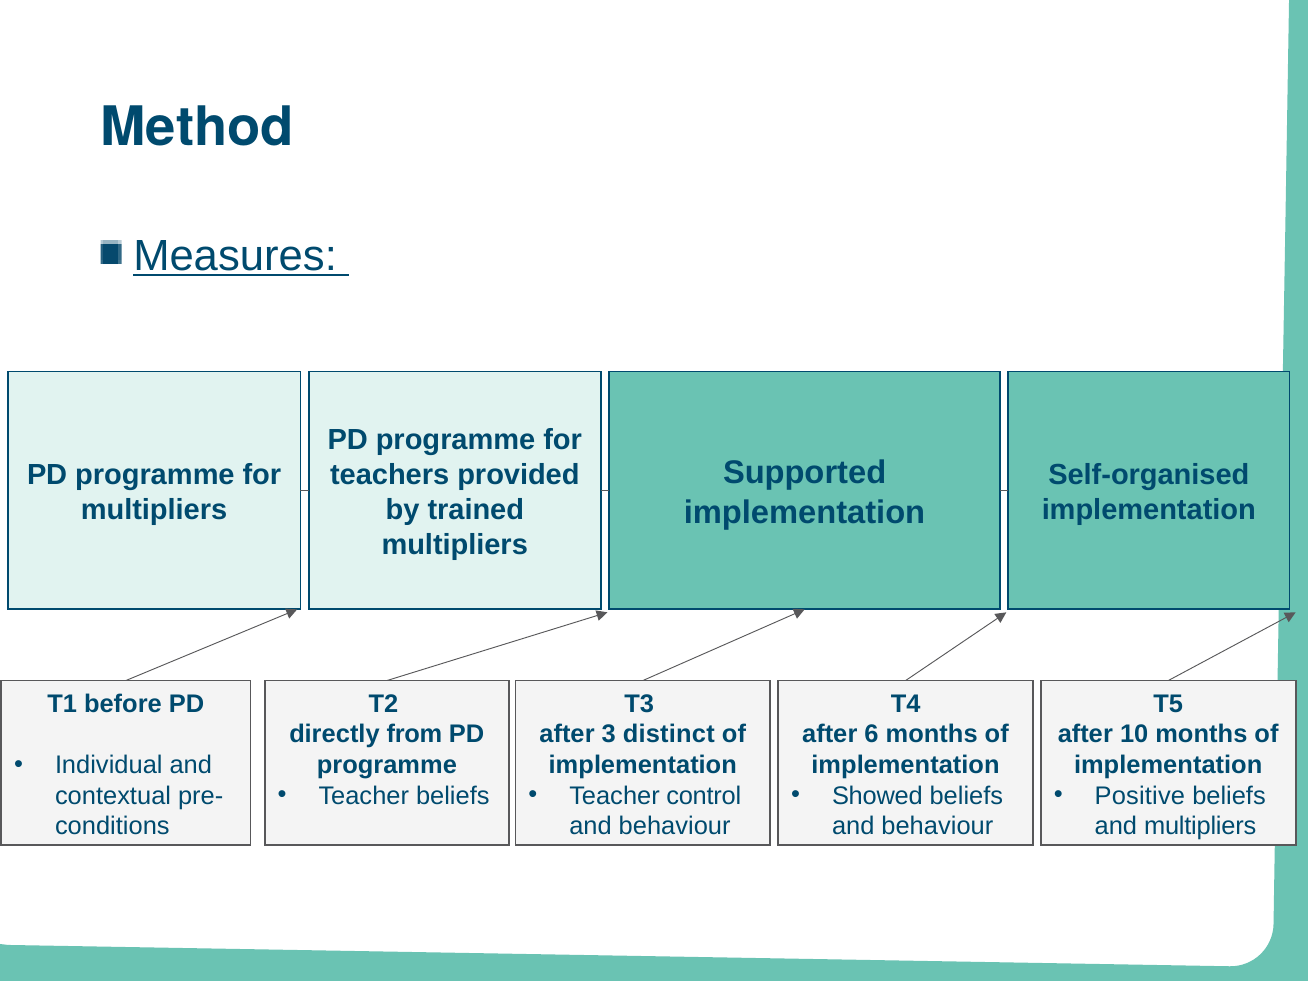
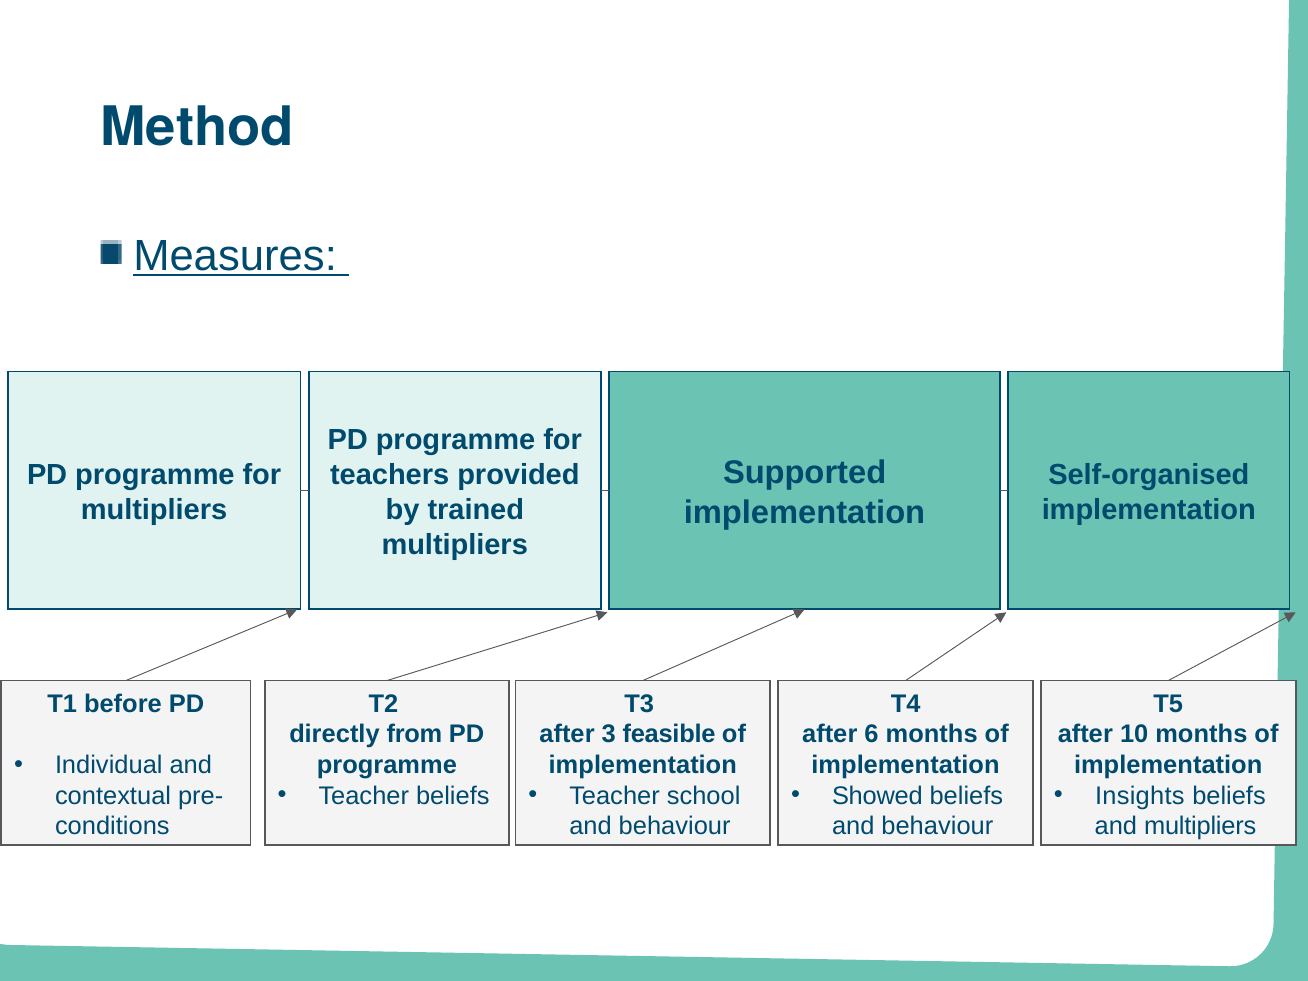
distinct: distinct -> feasible (669, 735)
control: control -> school (704, 796)
Positive: Positive -> Insights (1140, 796)
